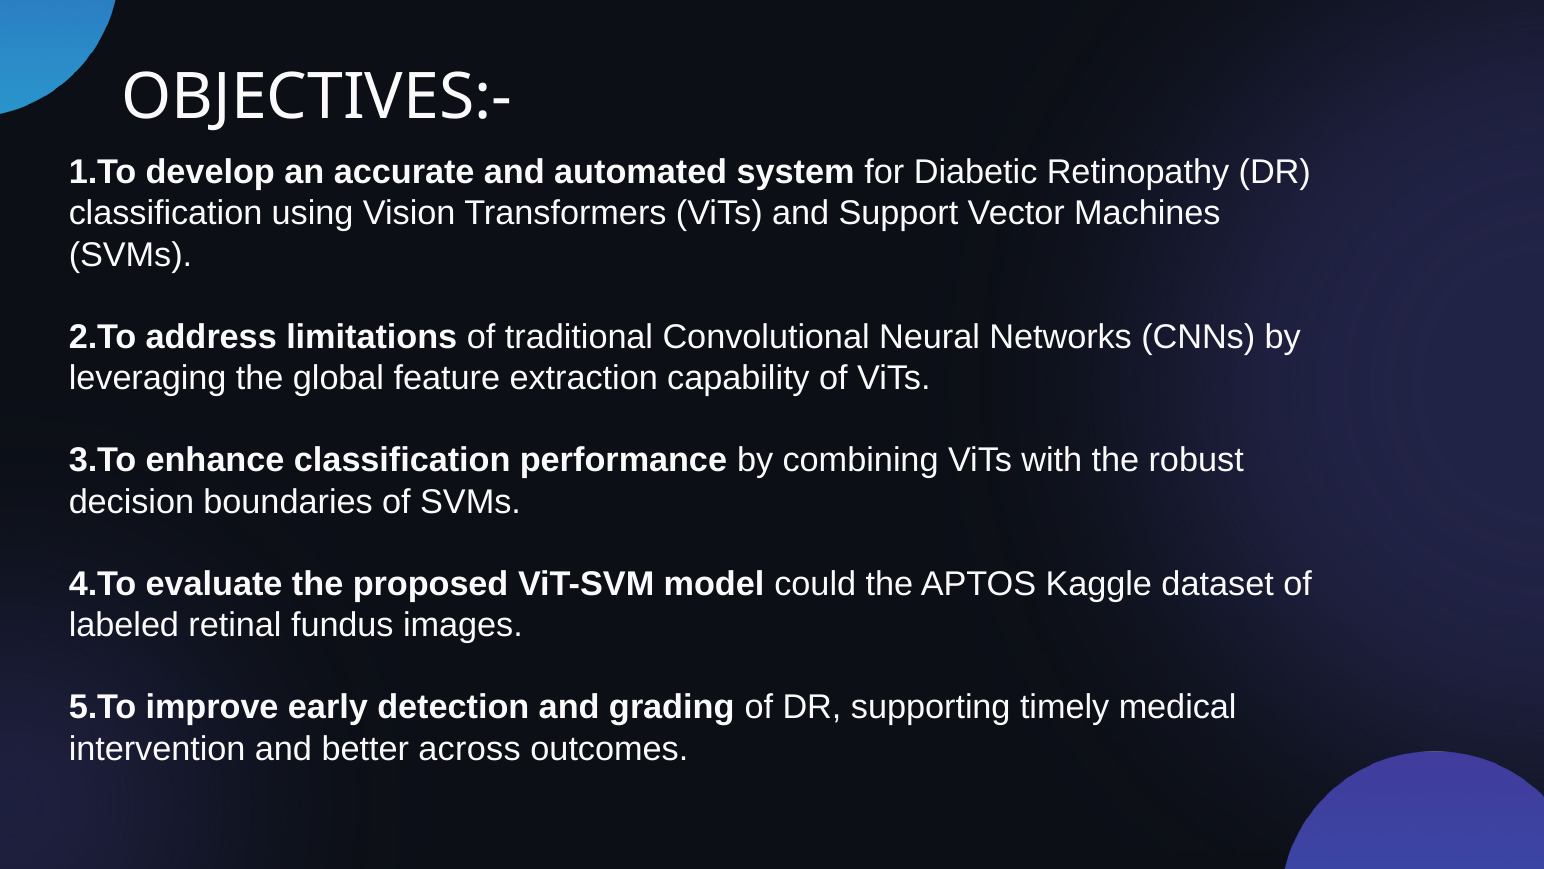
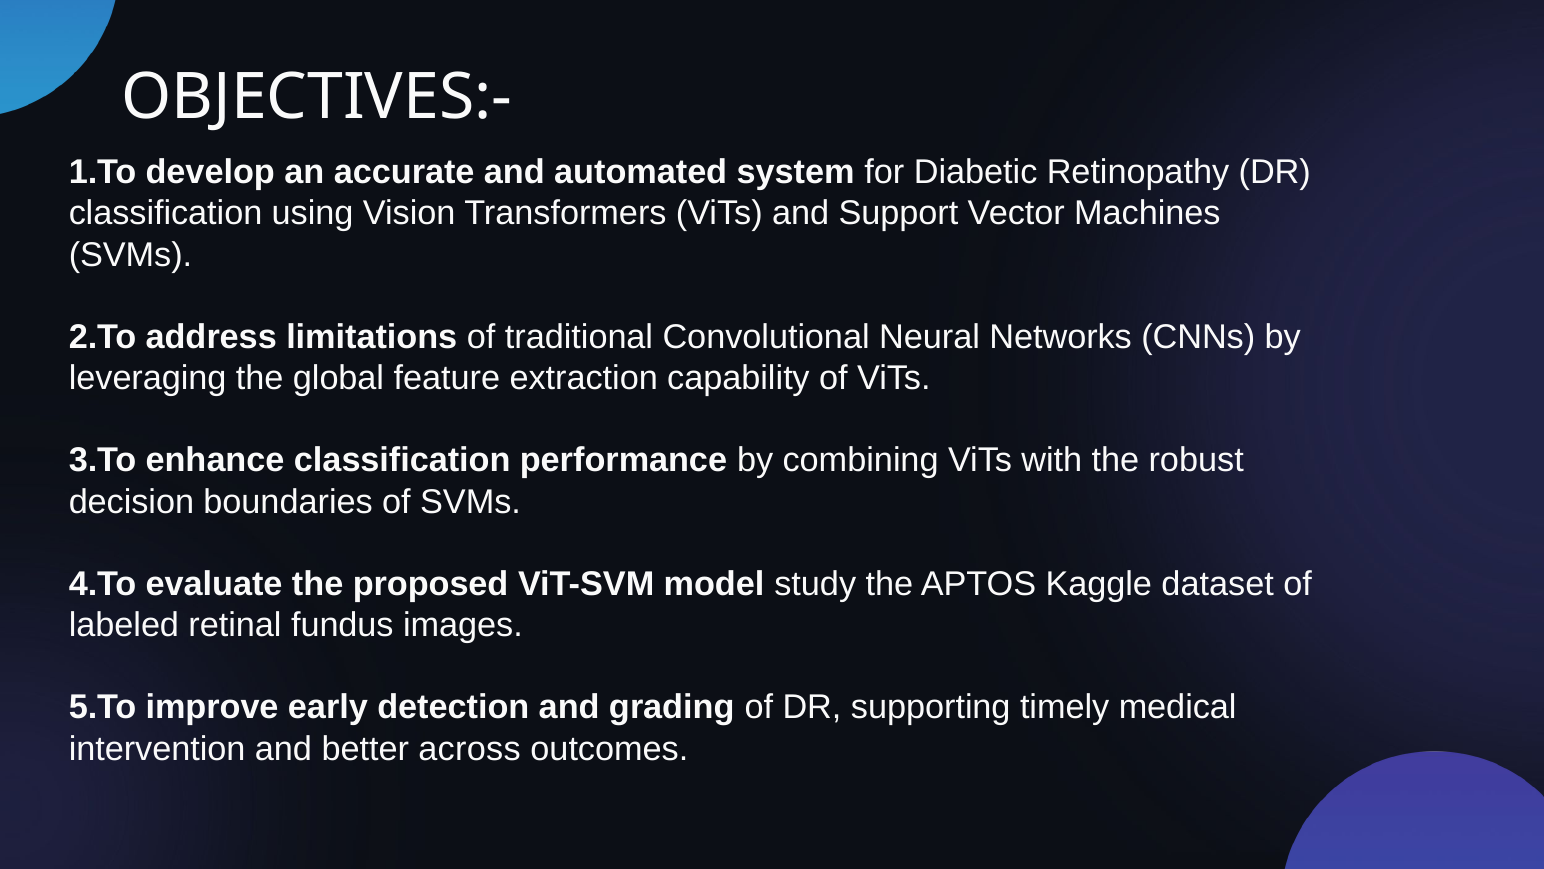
could: could -> study (815, 584)
